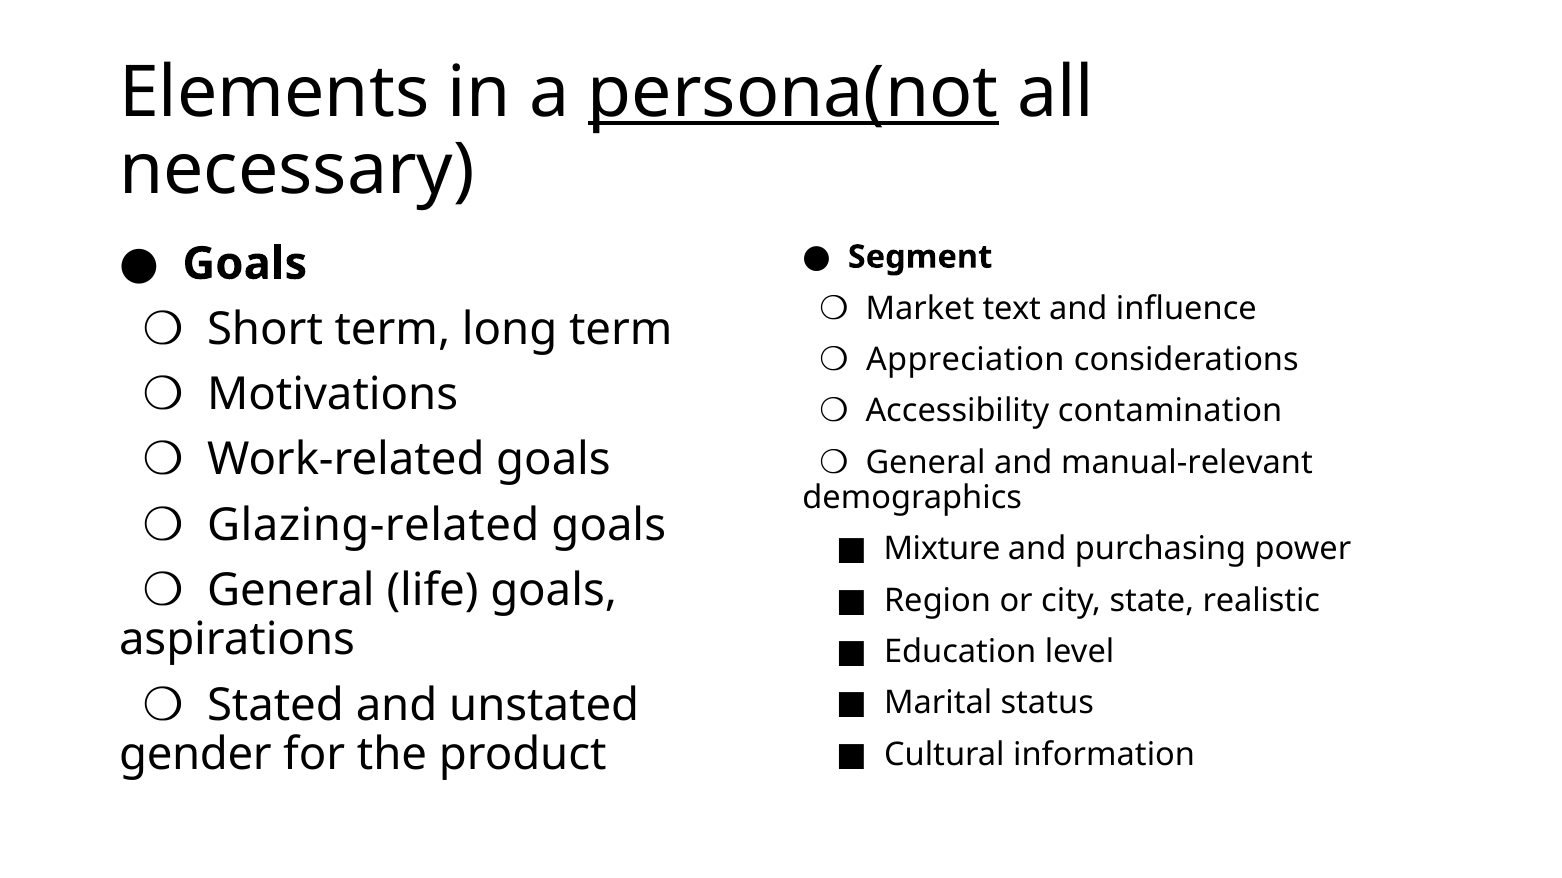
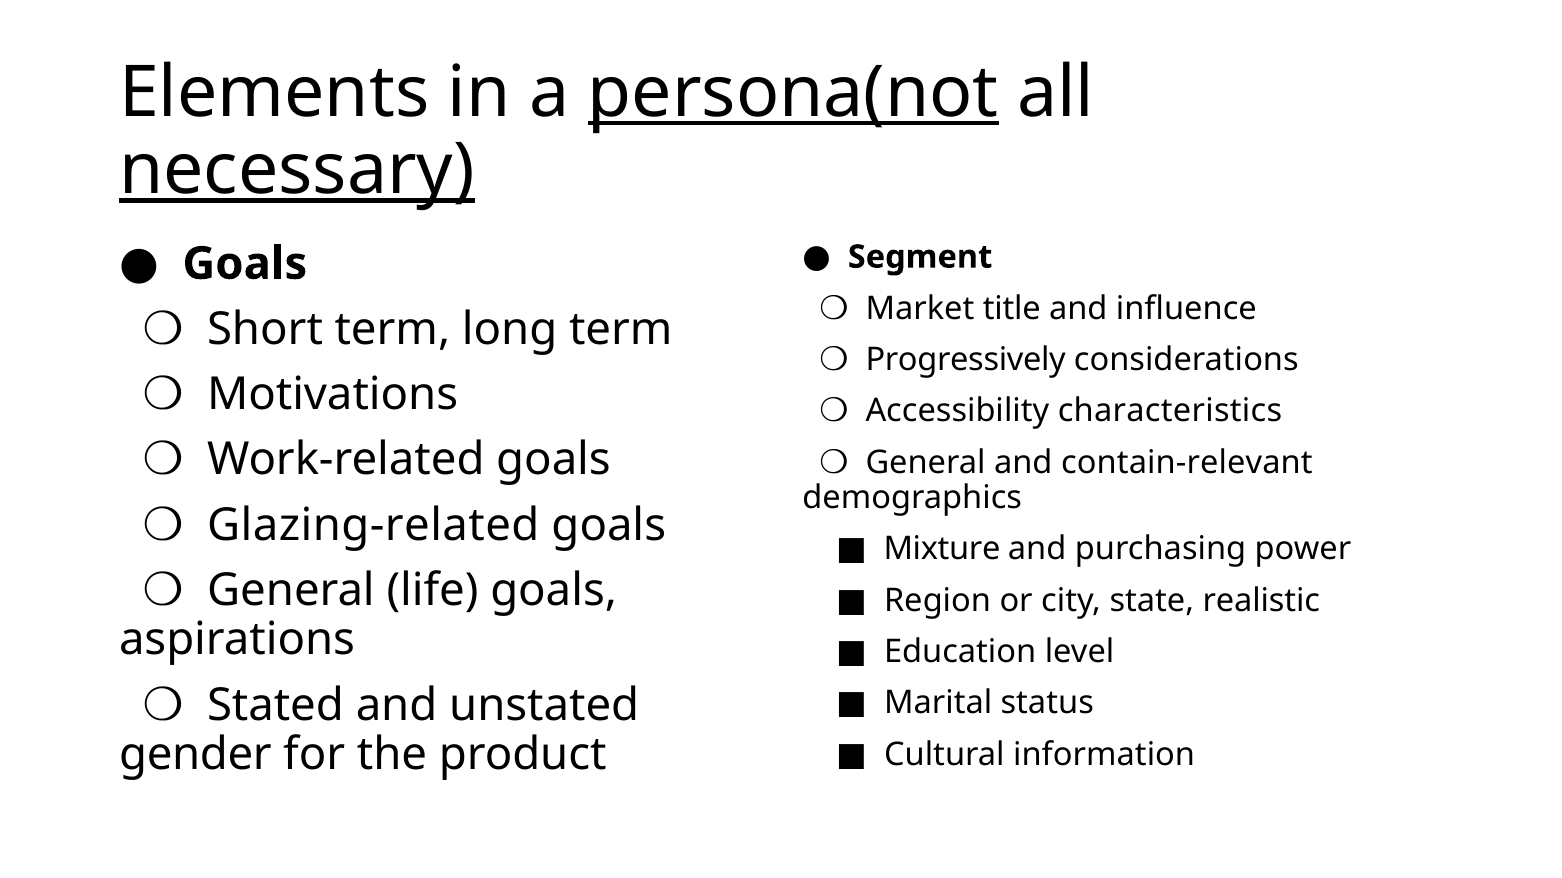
necessary underline: none -> present (297, 170)
text: text -> title (1012, 309)
Appreciation: Appreciation -> Progressively (966, 360)
contamination: contamination -> characteristics (1170, 411)
manual-relevant: manual-relevant -> contain-relevant (1187, 463)
